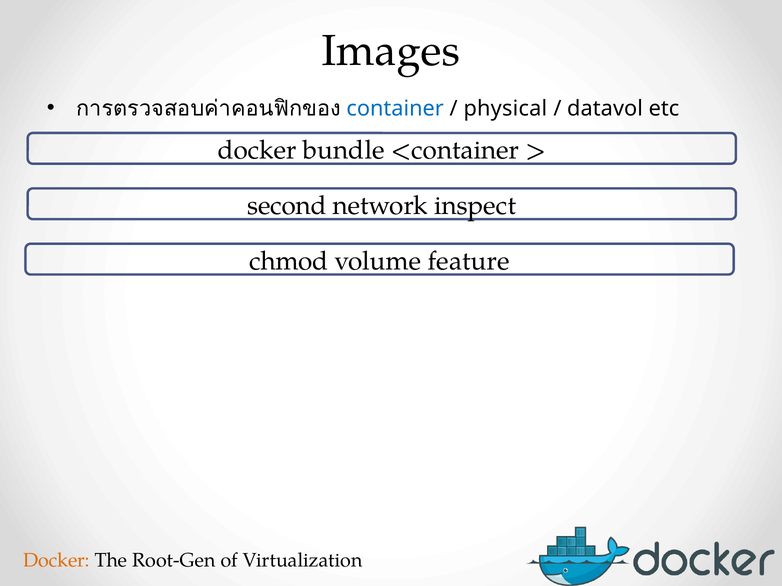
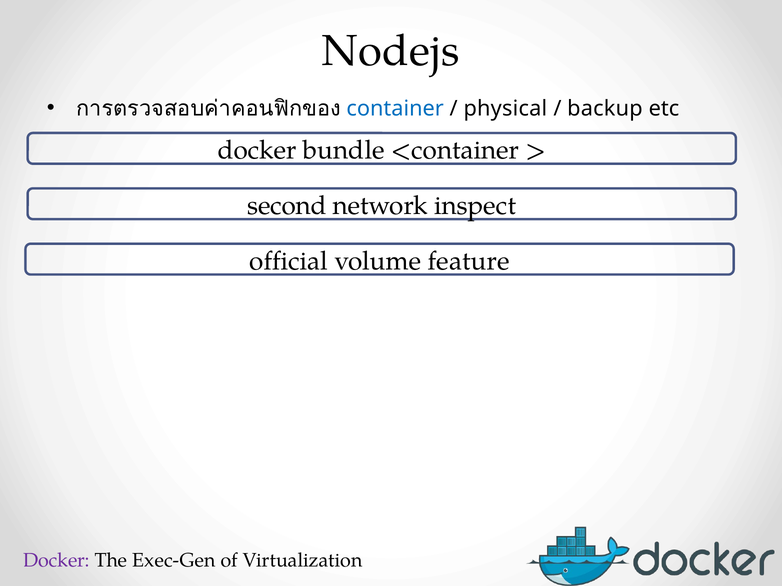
Images: Images -> Nodejs (391, 51)
datavol: datavol -> backup (605, 109)
chmod: chmod -> official (289, 261)
Docker colour: orange -> purple (56, 561)
Root-Gen: Root-Gen -> Exec-Gen (174, 561)
